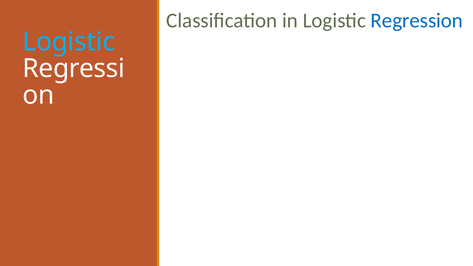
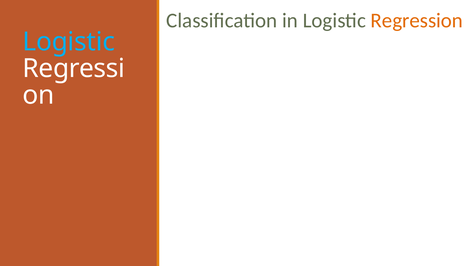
Regression colour: blue -> orange (417, 20)
